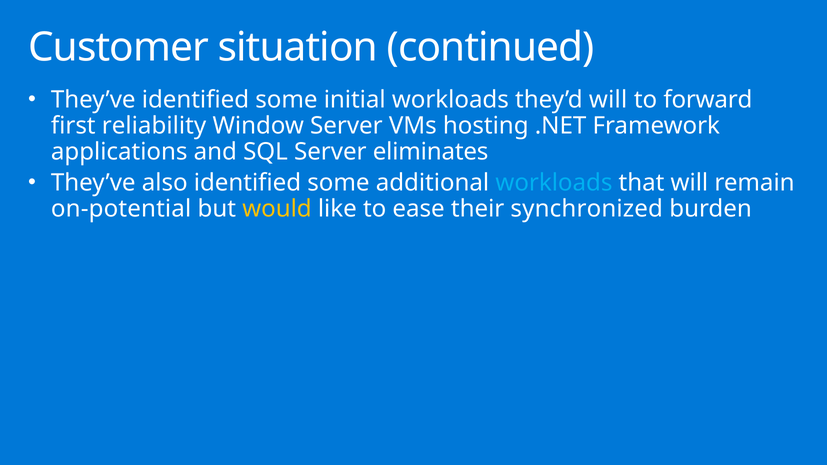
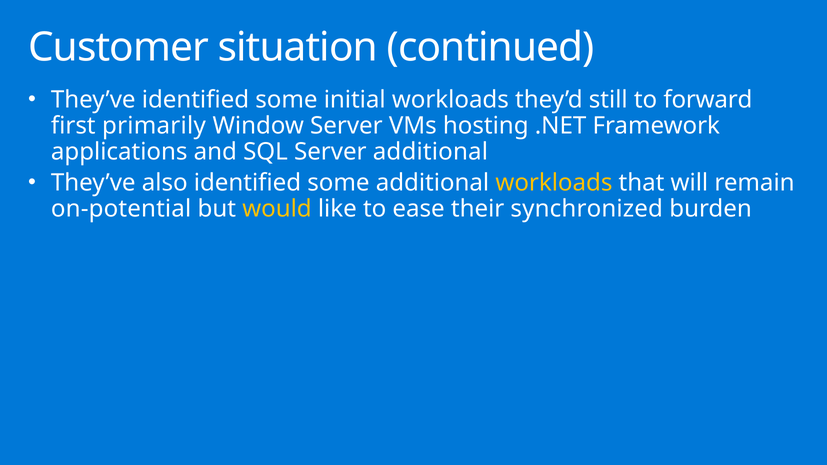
they’d will: will -> still (608, 100)
reliability: reliability -> primarily (154, 126)
Server eliminates: eliminates -> additional (430, 152)
workloads colour: light blue -> yellow (554, 183)
